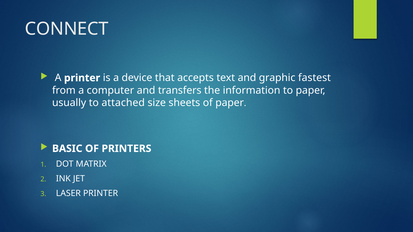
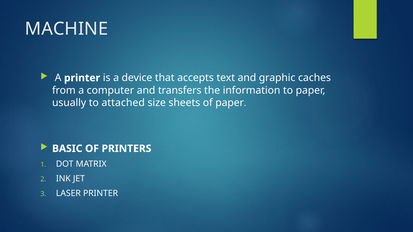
CONNECT: CONNECT -> MACHINE (67, 29)
fastest: fastest -> caches (315, 78)
